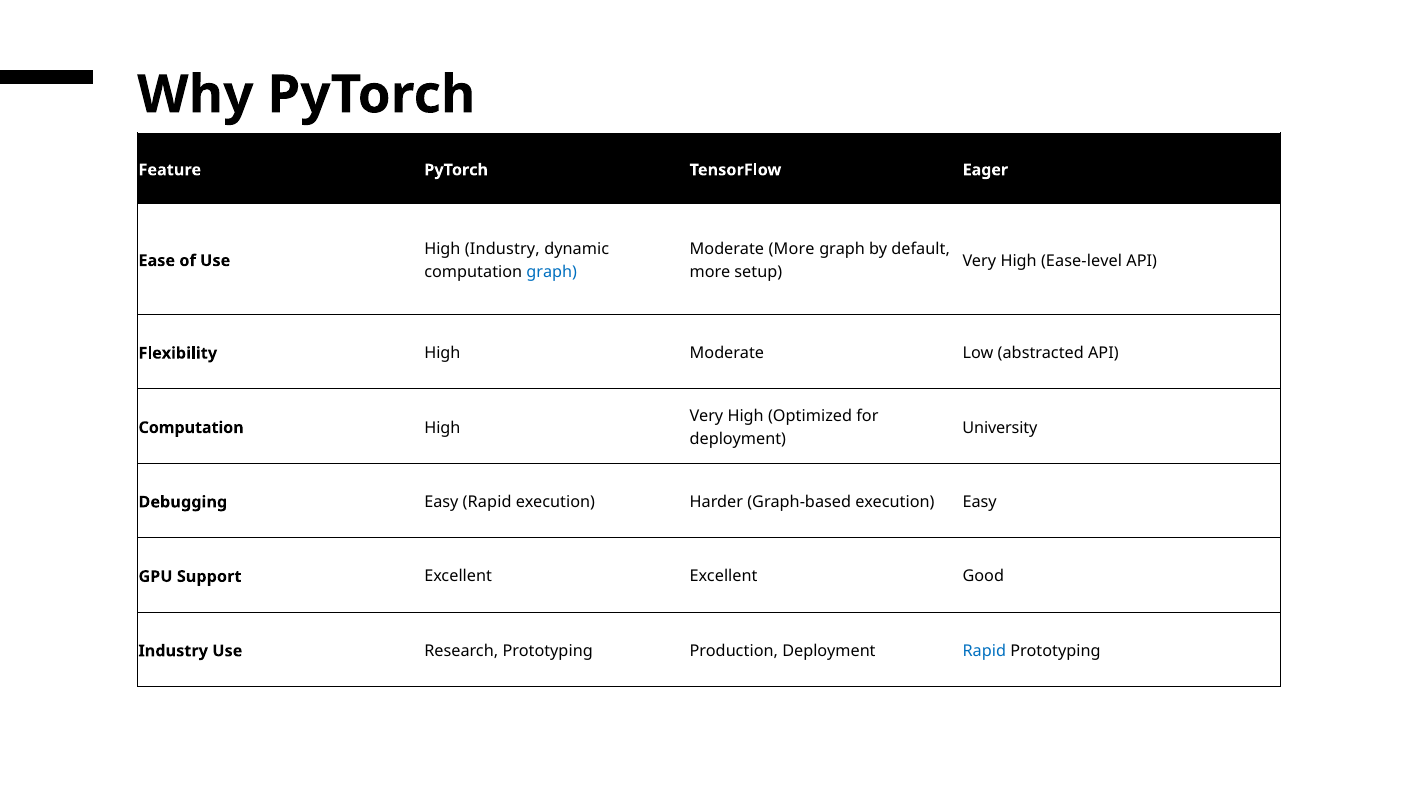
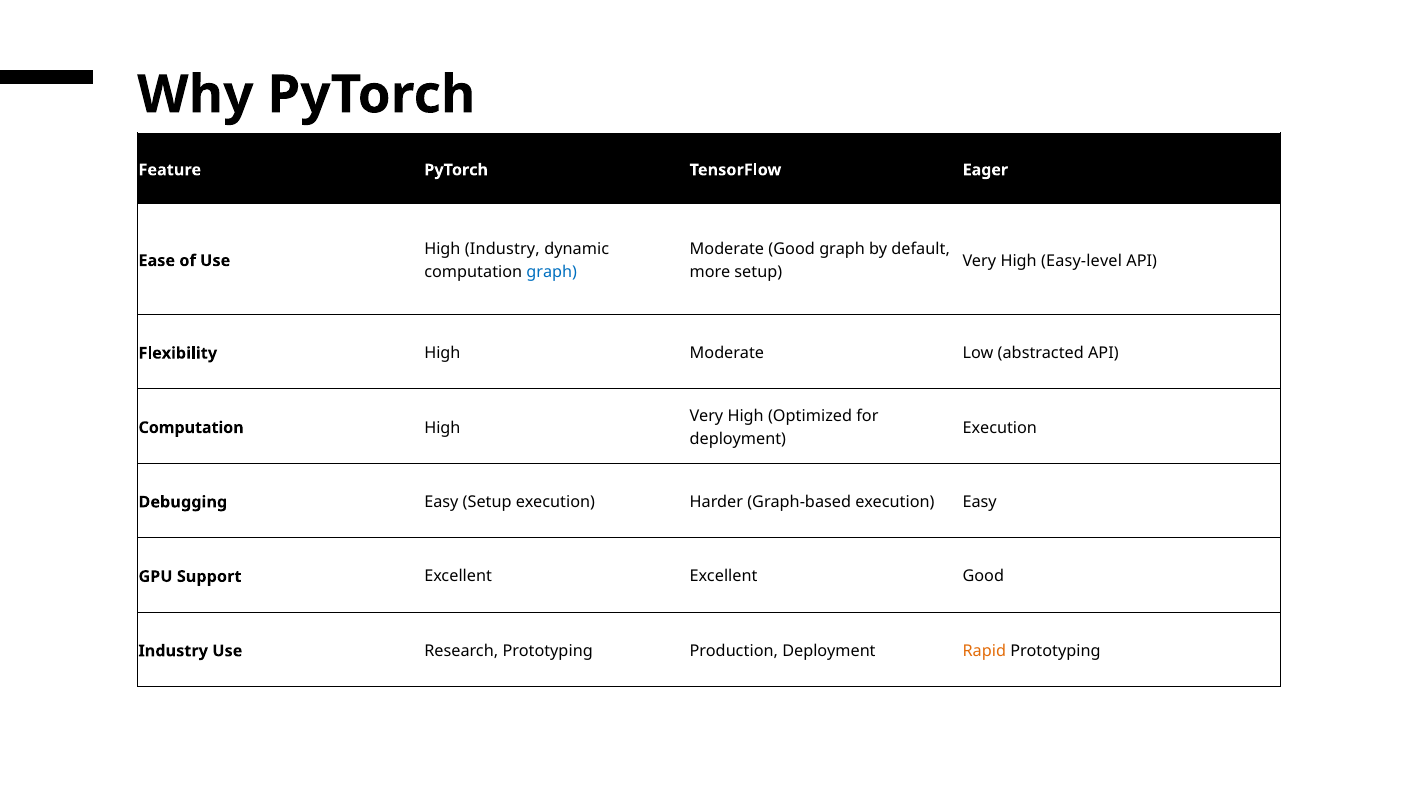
Moderate More: More -> Good (792, 249)
Ease-level: Ease-level -> Easy-level (1082, 261)
University: University -> Execution (1000, 428)
Easy Rapid: Rapid -> Setup (487, 502)
Rapid colour: blue -> orange (984, 651)
